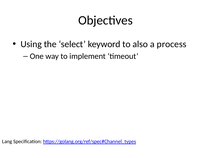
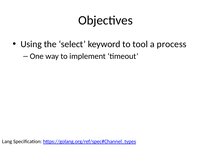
also: also -> tool (140, 44)
